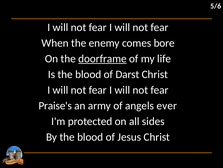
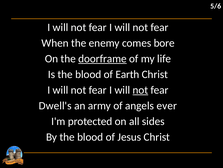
Darst: Darst -> Earth (127, 74)
not underline: none -> present (140, 90)
Praise's: Praise's -> Dwell's (55, 105)
